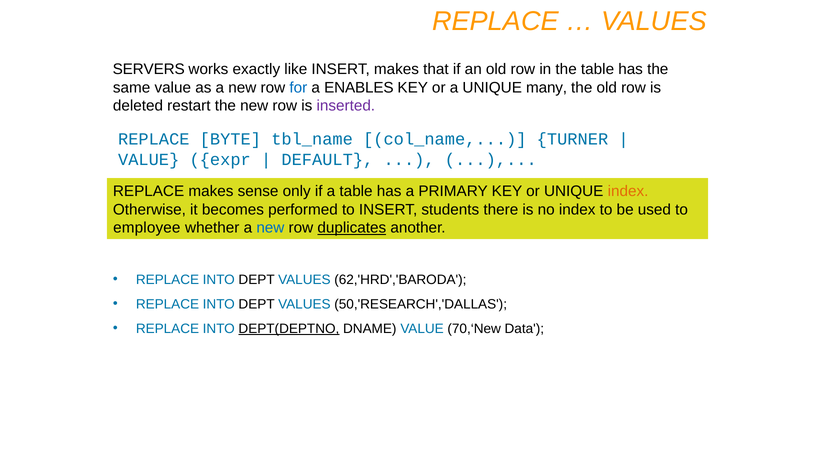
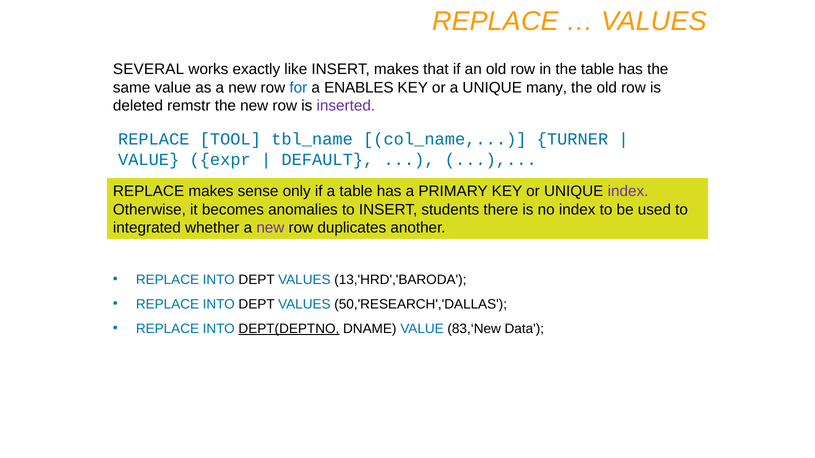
SERVERS: SERVERS -> SEVERAL (149, 69)
restart: restart -> remstr (189, 106)
BYTE: BYTE -> TOOL (230, 139)
index colour: orange -> purple (628, 191)
performed: performed -> anomalies (303, 210)
employee: employee -> integrated (147, 228)
new colour: blue -> purple (270, 228)
duplicates underline: present -> none (352, 228)
62,'HRD','BARODA: 62,'HRD','BARODA -> 13,'HRD','BARODA (400, 280)
70,‘New: 70,‘New -> 83,‘New (474, 329)
